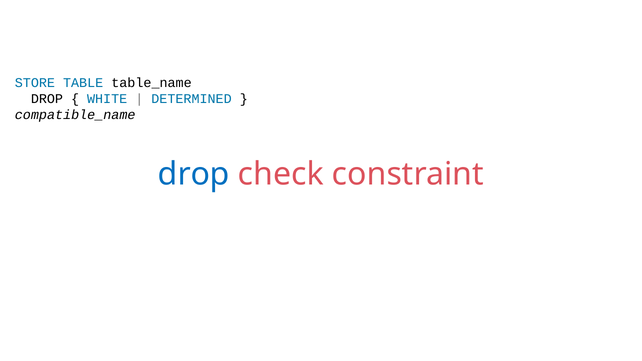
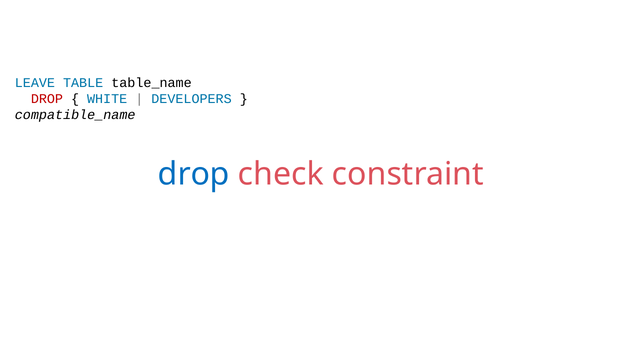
STORE: STORE -> LEAVE (35, 83)
DROP colour: black -> red (47, 99)
DETERMINED: DETERMINED -> DEVELOPERS (191, 99)
